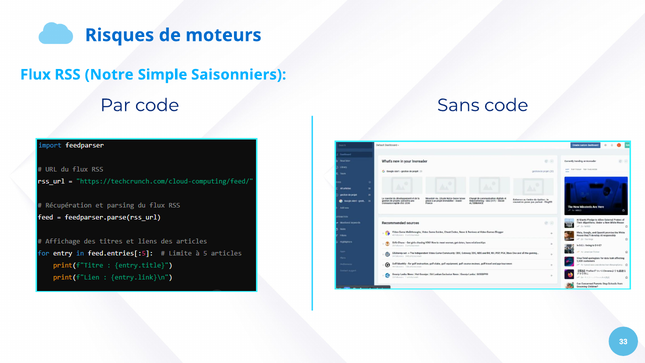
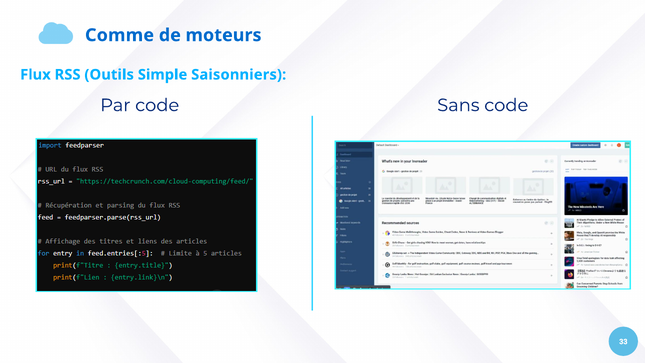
Risques: Risques -> Comme (120, 35)
Notre: Notre -> Outils (109, 75)
